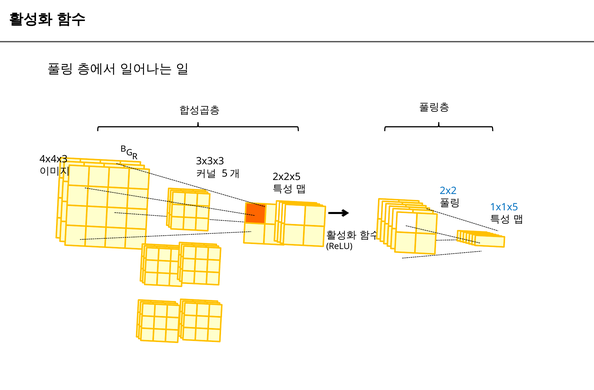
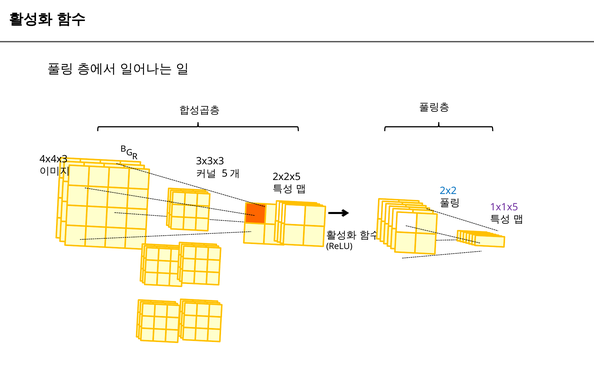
1x1x5 colour: blue -> purple (504, 207)
